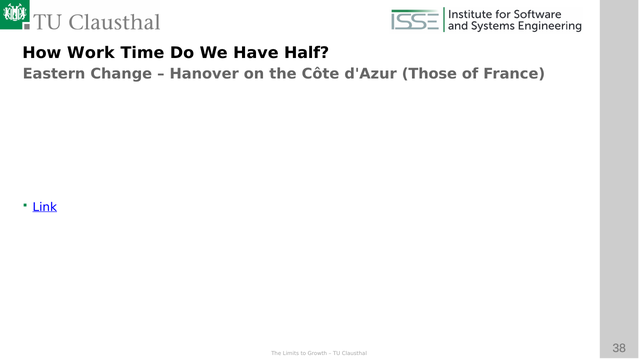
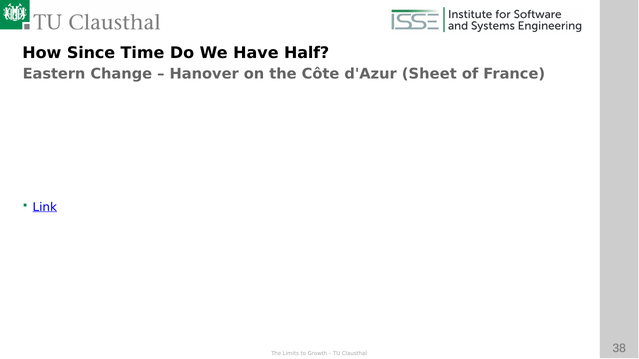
Work: Work -> Since (91, 53)
Those: Those -> Sheet (429, 74)
